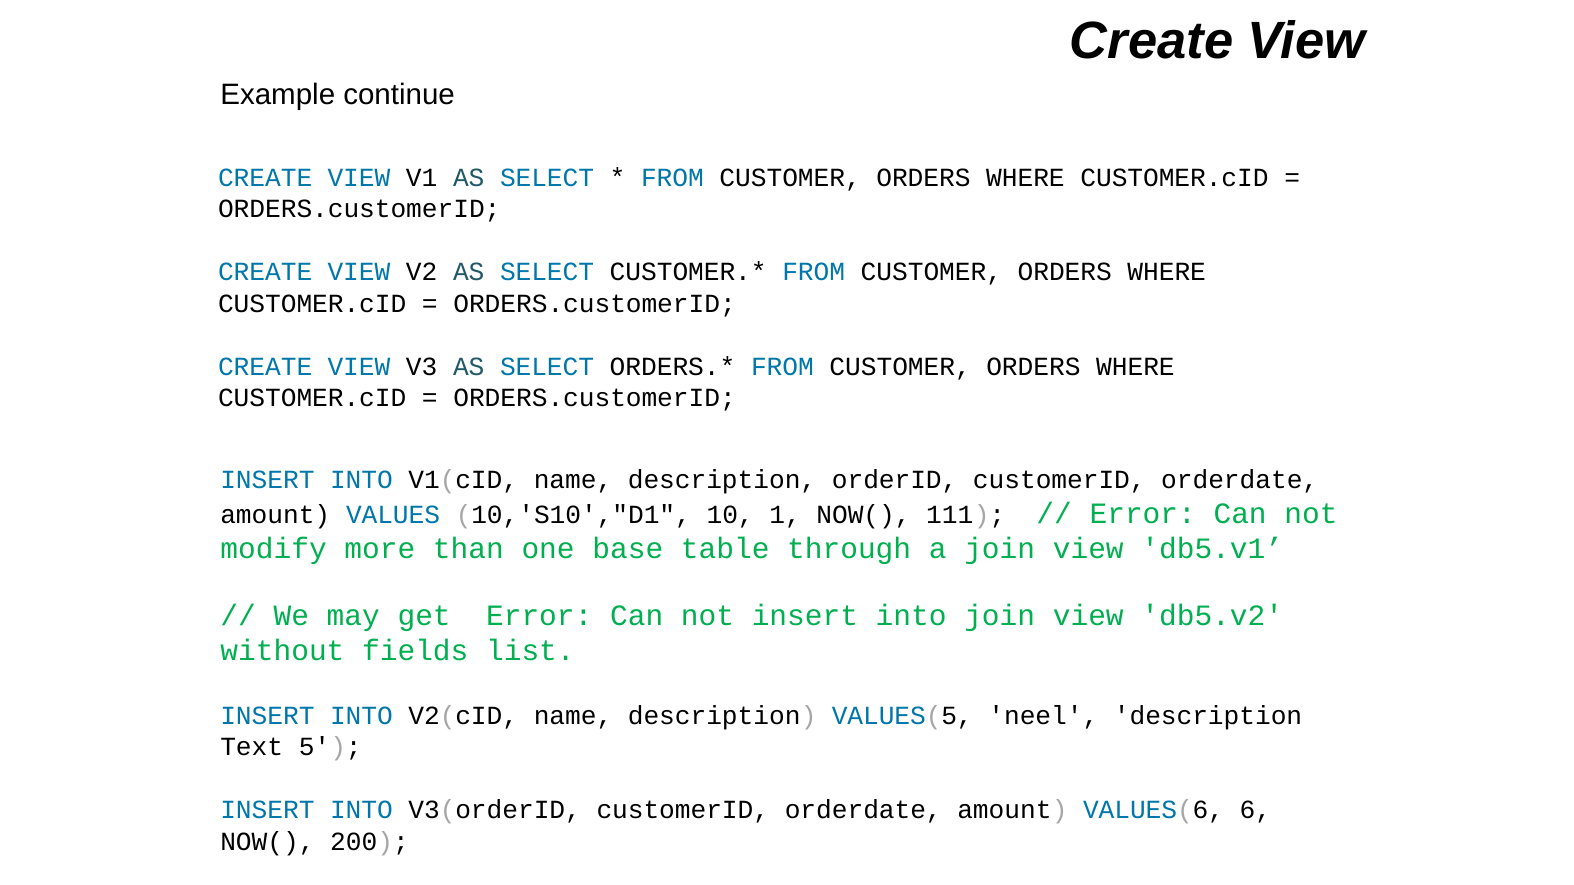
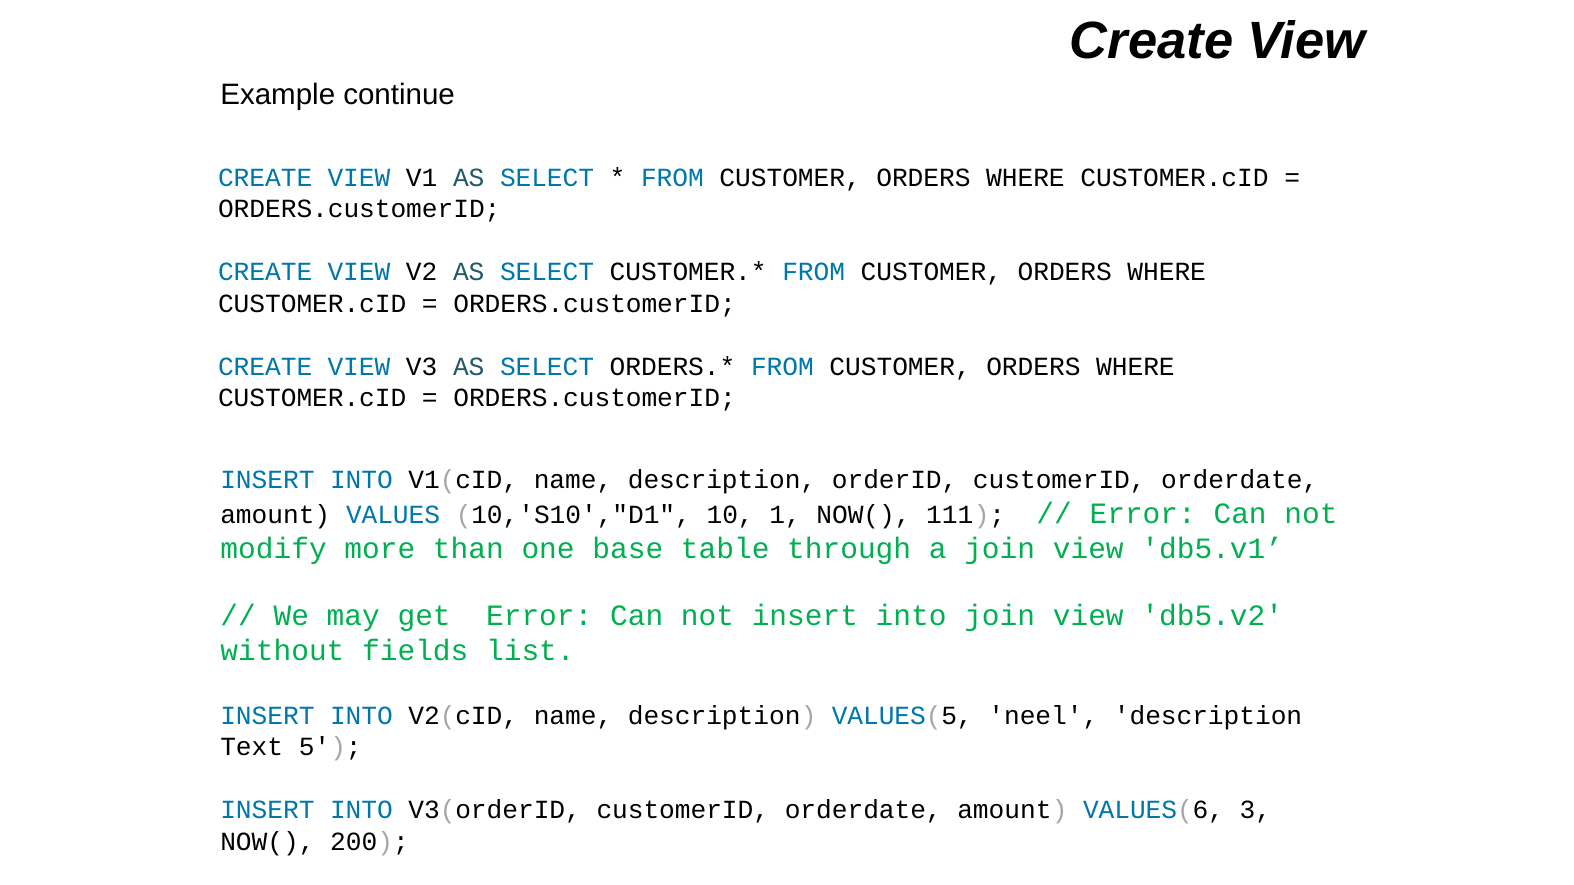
6: 6 -> 3 (1255, 811)
